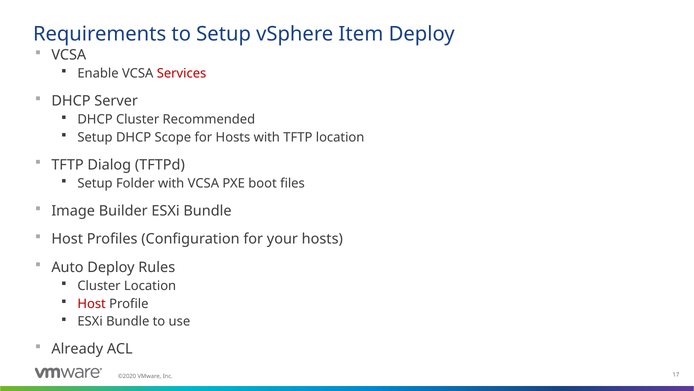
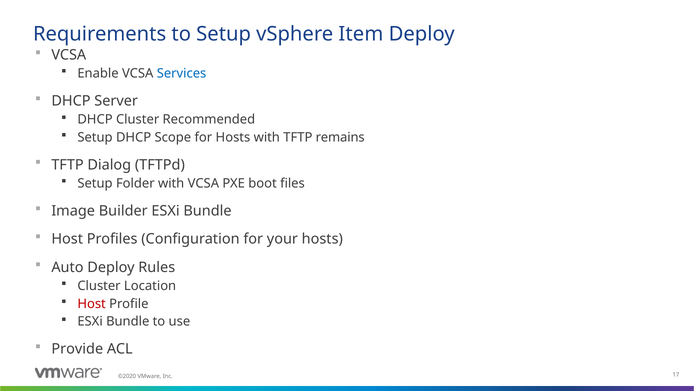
Services colour: red -> blue (182, 73)
TFTP location: location -> remains (340, 137)
Already: Already -> Provide (77, 349)
